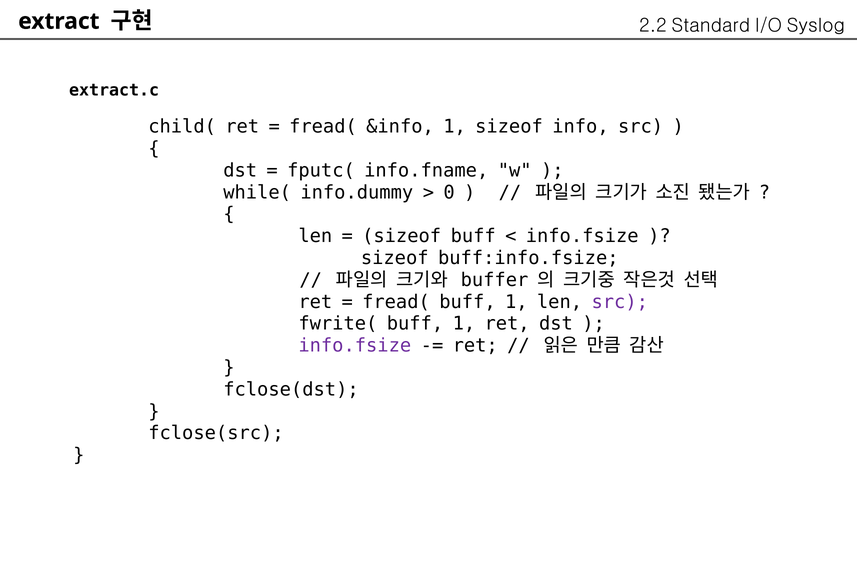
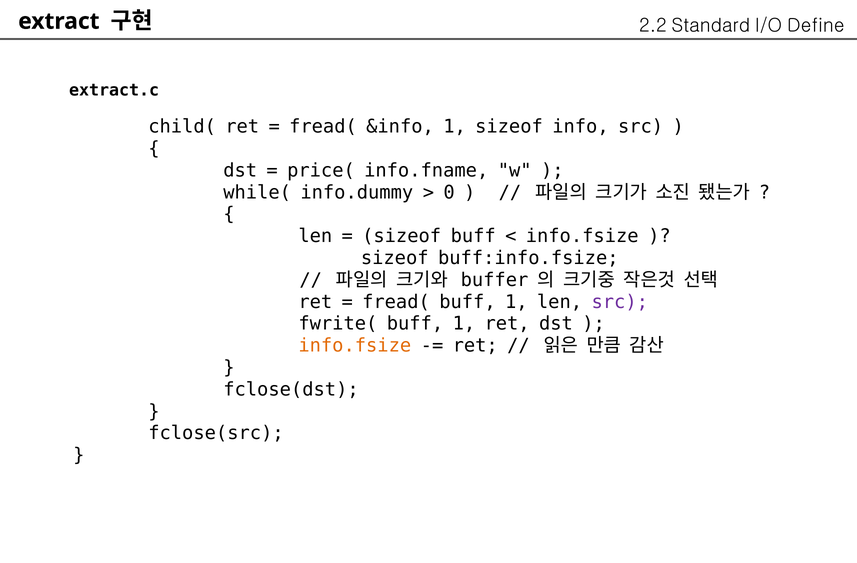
Syslog: Syslog -> Define (816, 25)
fputc(: fputc( -> price( (321, 170)
info.fsize colour: purple -> orange (355, 346)
